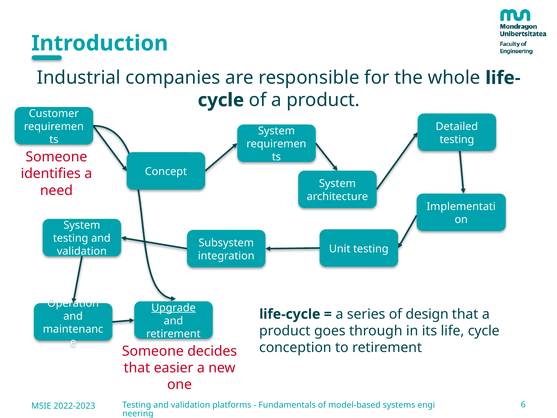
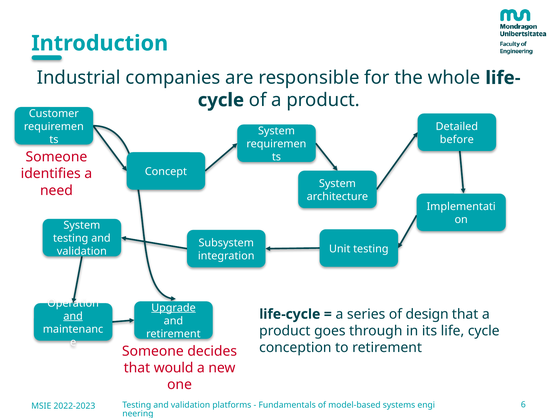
testing: testing -> before (457, 139)
and underline: none -> present (73, 316)
easier: easier -> would (174, 368)
